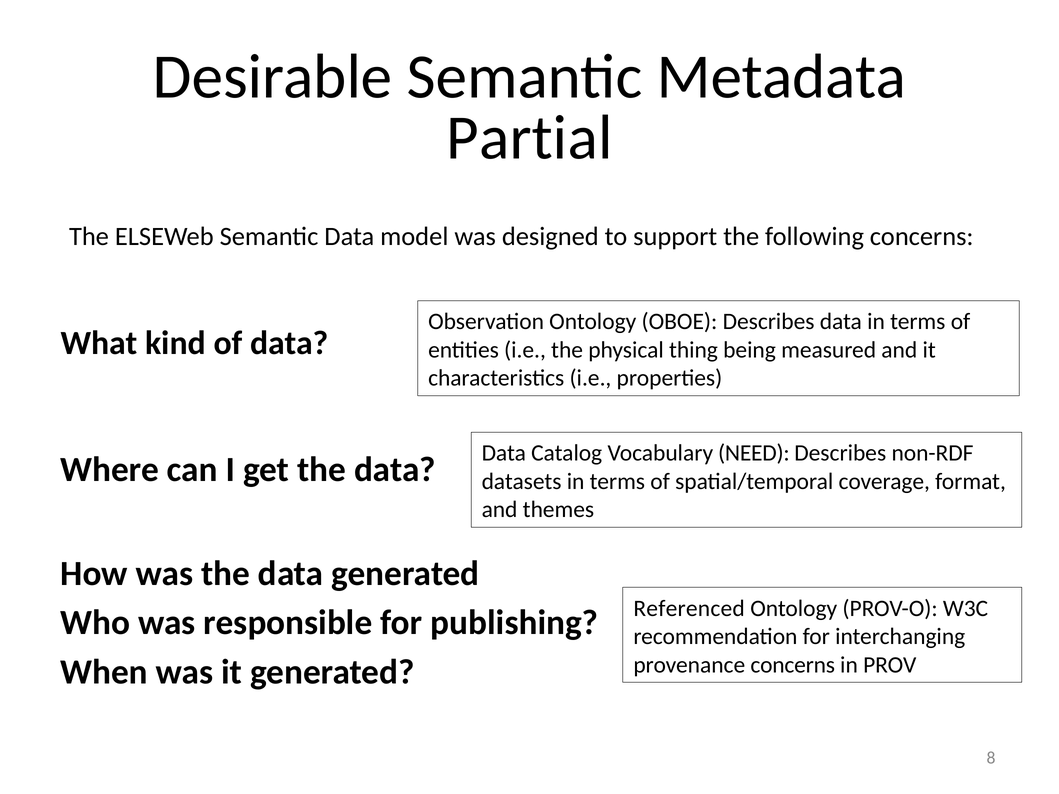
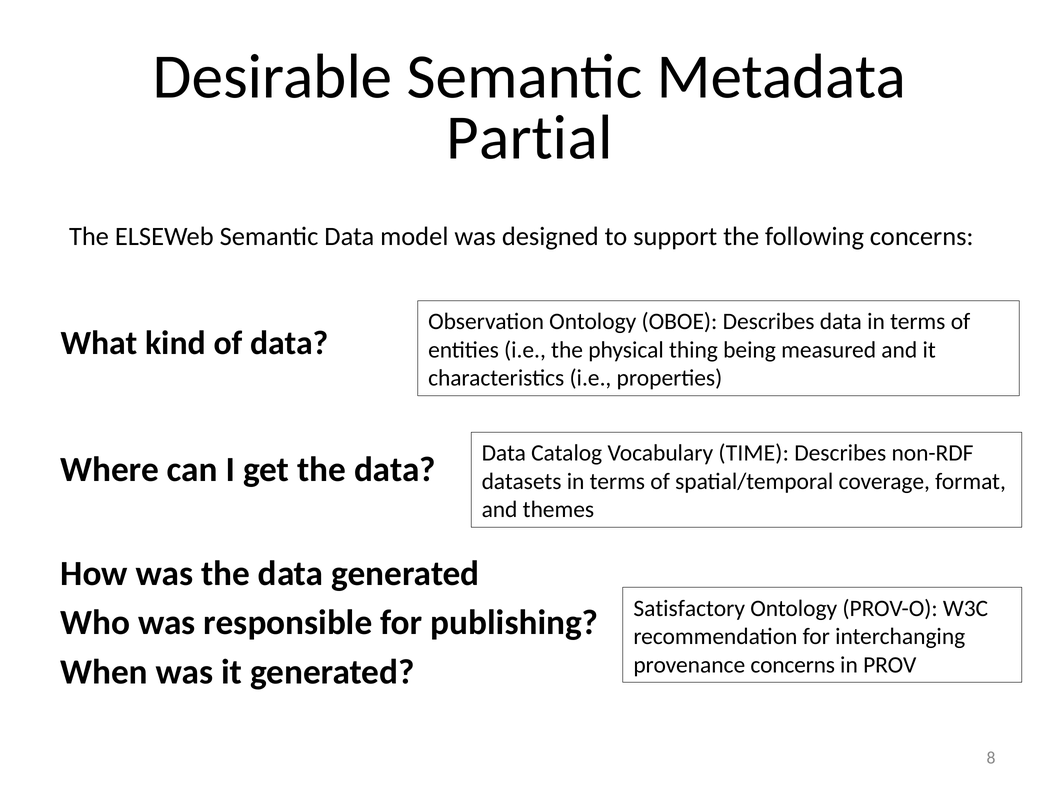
NEED: NEED -> TIME (754, 453)
Referenced: Referenced -> Satisfactory (689, 609)
